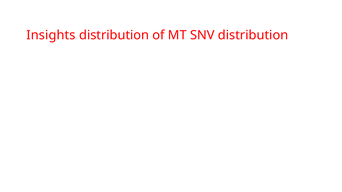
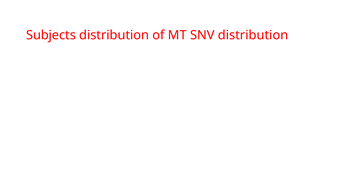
Insights: Insights -> Subjects (51, 35)
